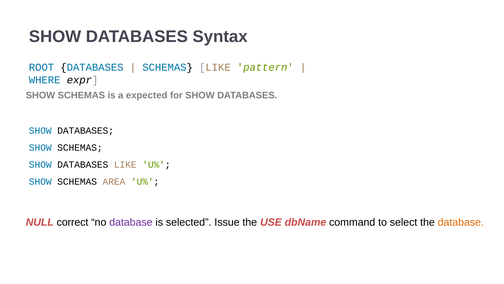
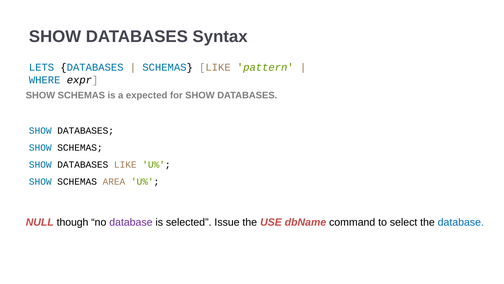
ROOT: ROOT -> LETS (42, 67)
correct: correct -> though (73, 222)
database colour: orange -> blue (461, 222)
